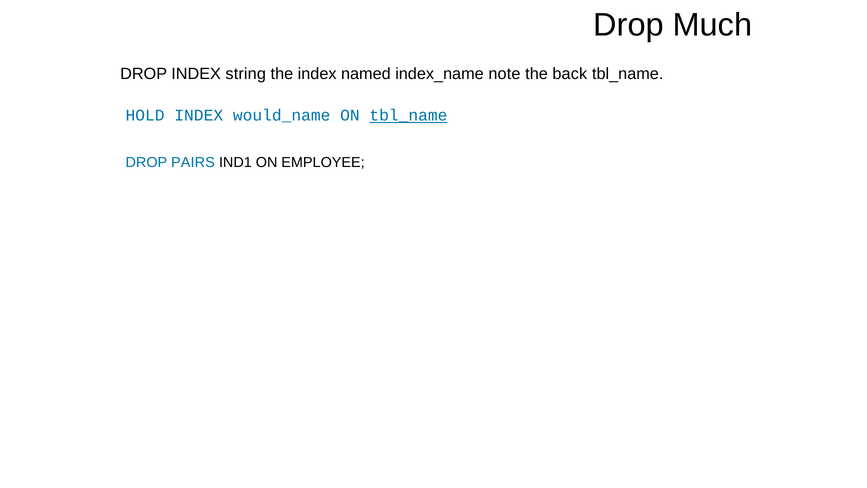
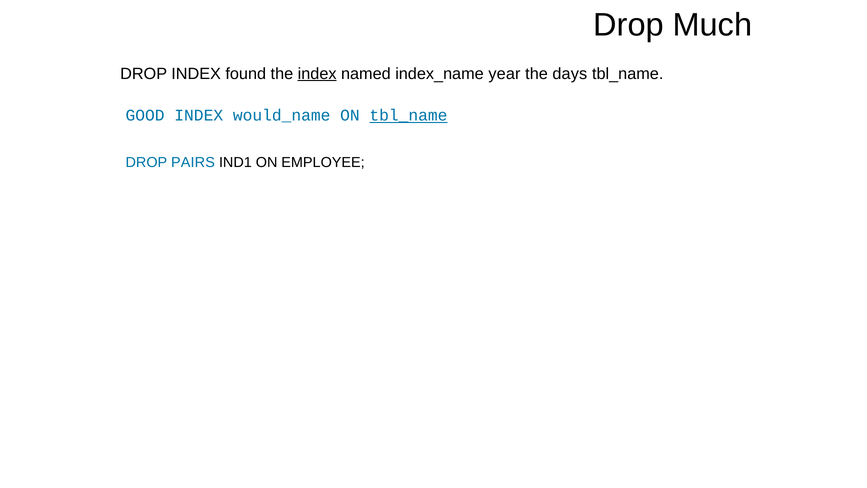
string: string -> found (246, 74)
index underline: none -> present (317, 74)
note: note -> year (504, 74)
back: back -> days (570, 74)
HOLD: HOLD -> GOOD (145, 115)
